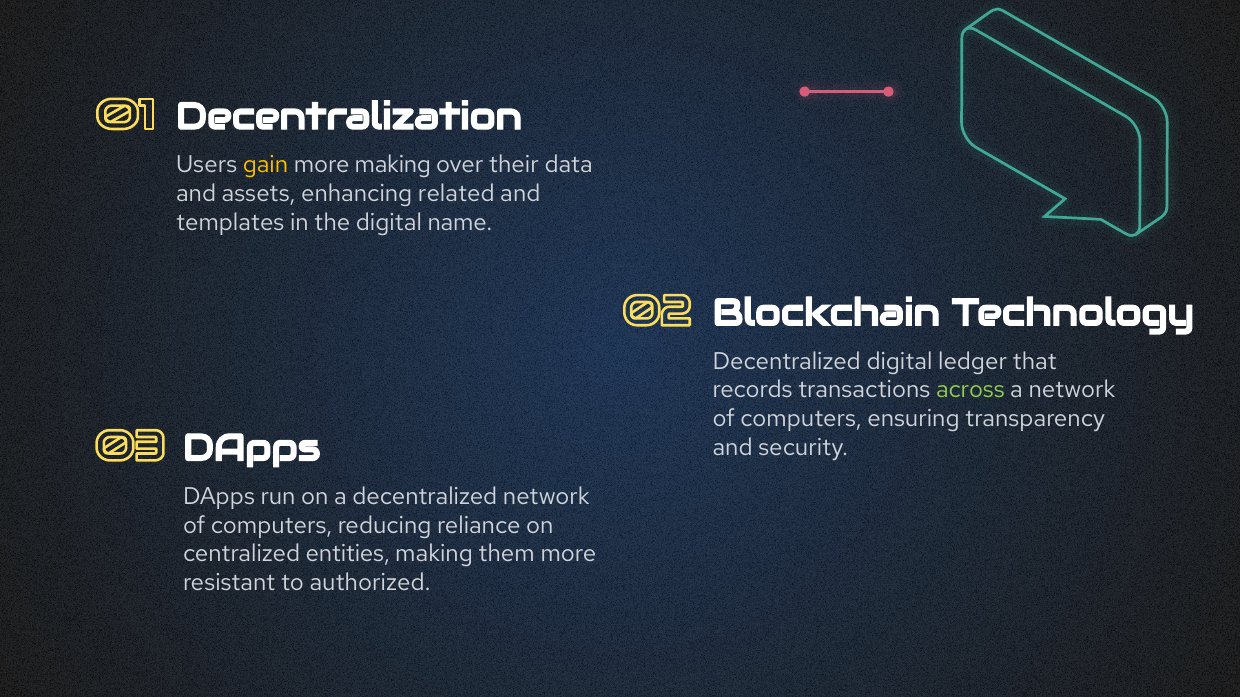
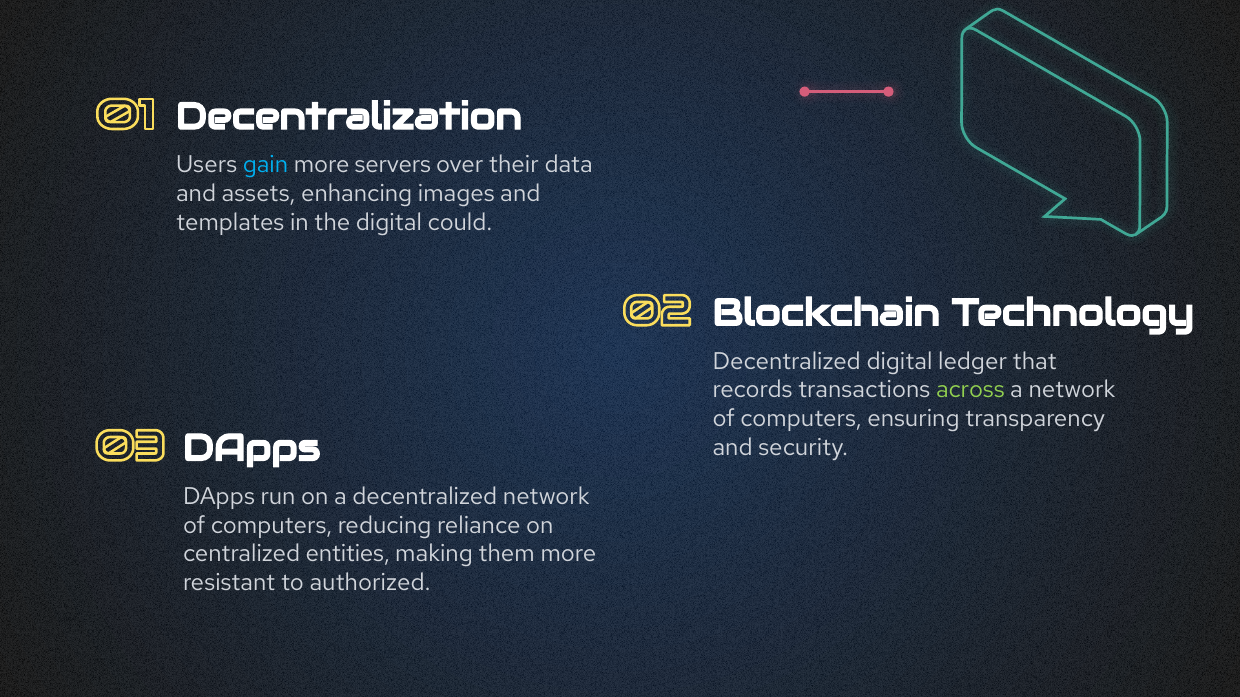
gain colour: yellow -> light blue (265, 165)
more making: making -> servers (393, 165)
related: related -> images (456, 194)
name: name -> could (460, 223)
